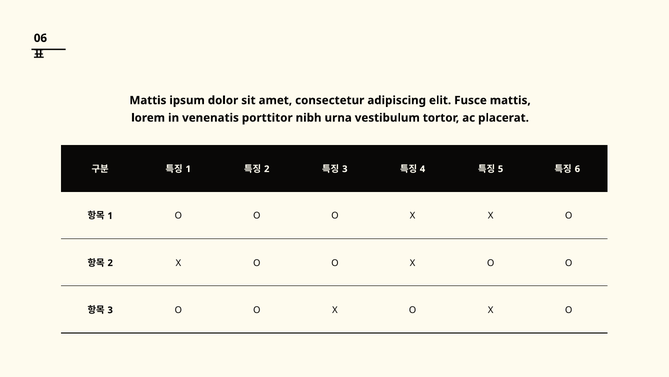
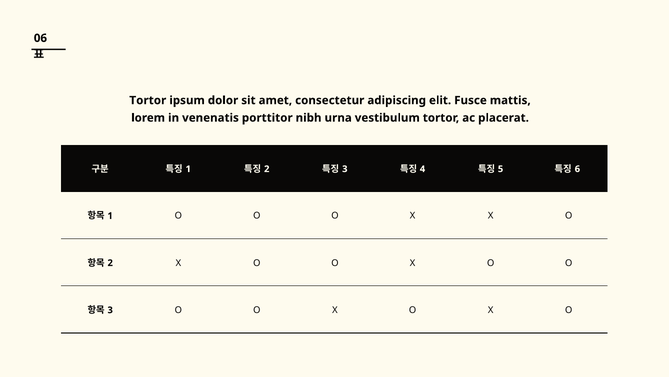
Mattis: Mattis -> Tortor (148, 100)
